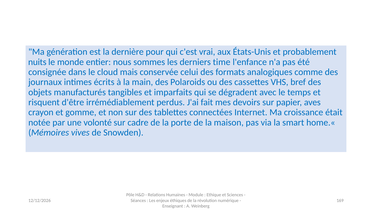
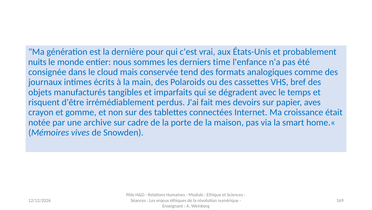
celui: celui -> tend (189, 72)
volonté: volonté -> archive (98, 122)
